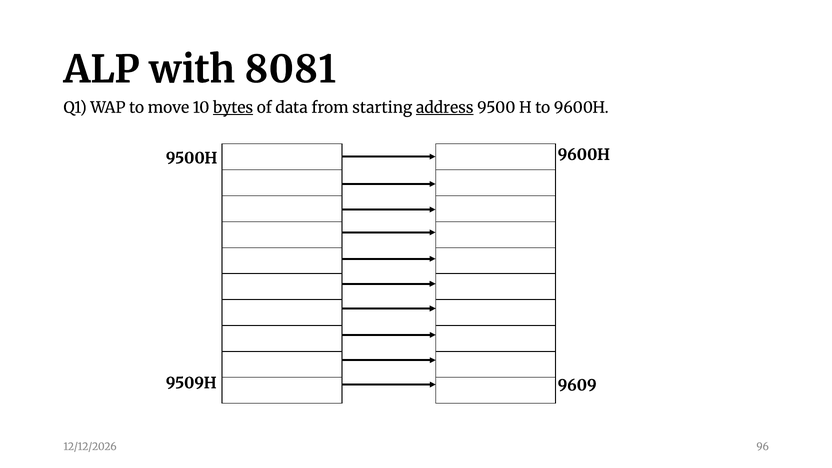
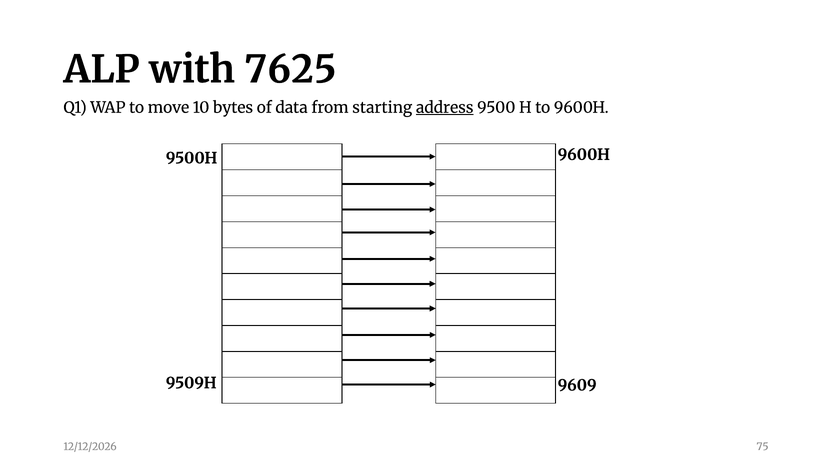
8081: 8081 -> 7625 (290, 70)
bytes underline: present -> none (233, 108)
96: 96 -> 75 (763, 447)
